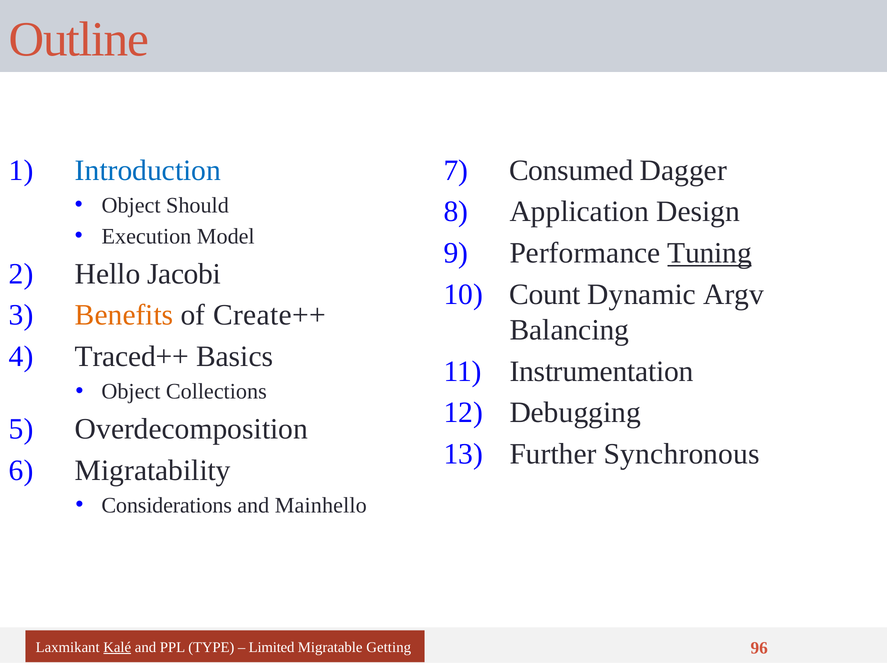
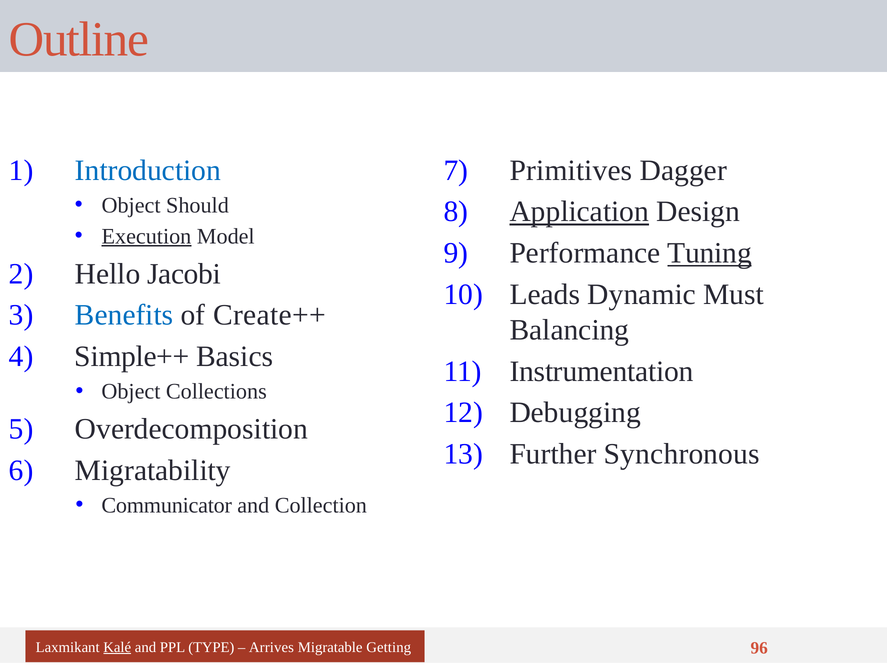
Consumed: Consumed -> Primitives (571, 170)
Application underline: none -> present (579, 212)
Execution underline: none -> present (146, 236)
Count: Count -> Leads (545, 295)
Argv: Argv -> Must (734, 295)
Benefits colour: orange -> blue (124, 315)
Traced++: Traced++ -> Simple++ (132, 357)
Considerations: Considerations -> Communicator (167, 505)
Mainhello: Mainhello -> Collection (321, 505)
Limited: Limited -> Arrives (271, 648)
